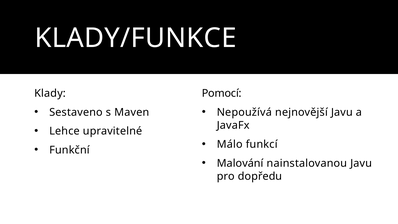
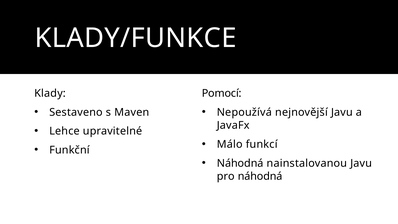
Malování: Malování -> Náhodná (240, 163)
pro dopředu: dopředu -> náhodná (260, 176)
